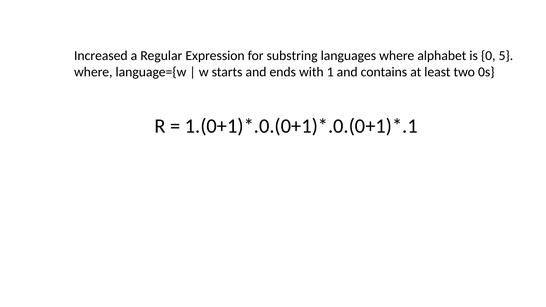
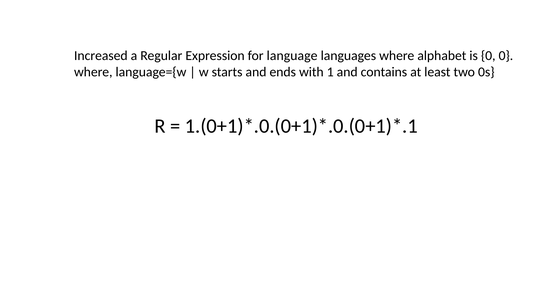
substring: substring -> language (292, 56)
0 5: 5 -> 0 (506, 56)
